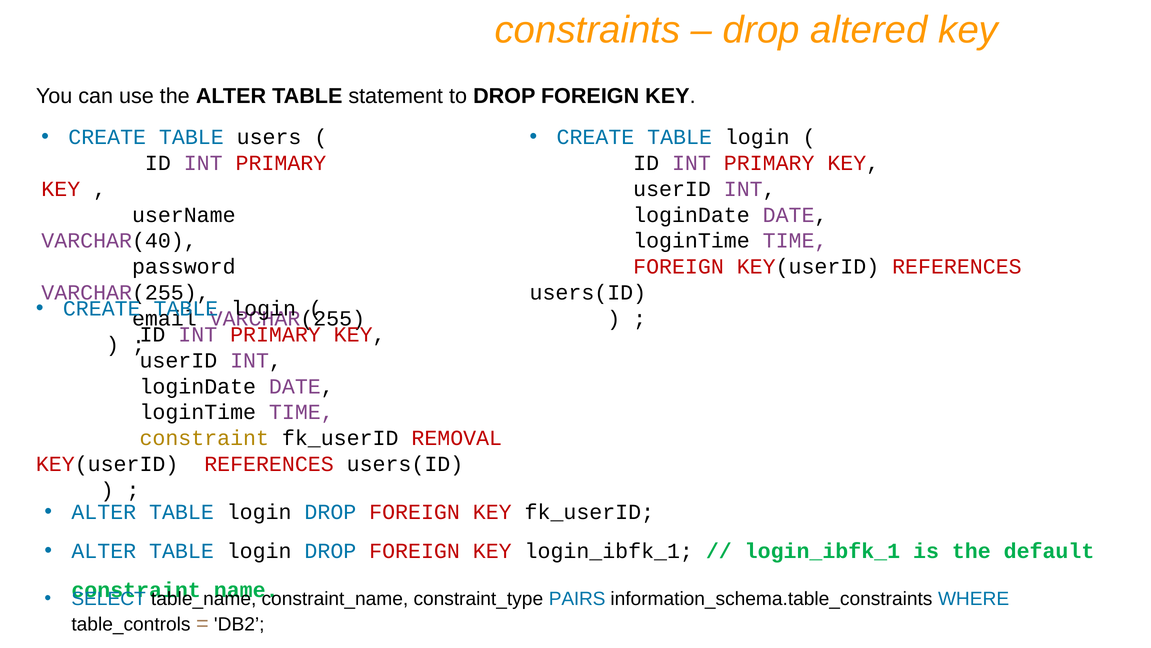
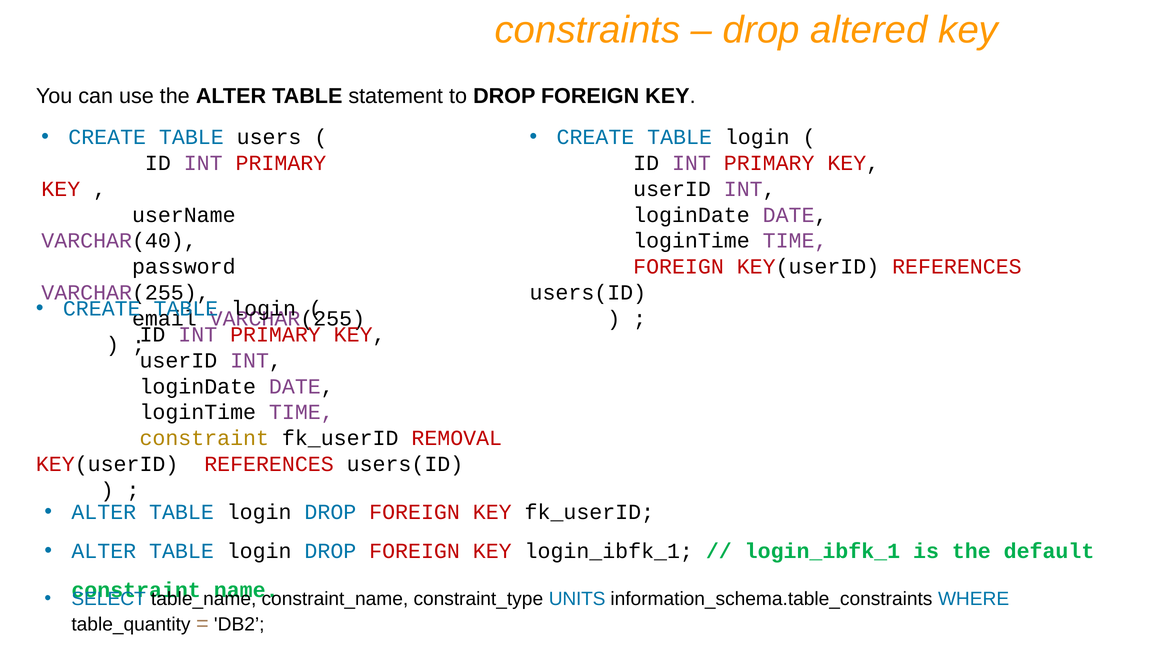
PAIRS: PAIRS -> UNITS (577, 598)
table_controls: table_controls -> table_quantity (131, 624)
